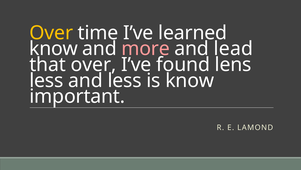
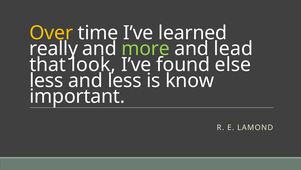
know: know -> really (53, 49)
more colour: pink -> light green (146, 49)
that over: over -> look (93, 64)
lens: lens -> else (233, 64)
